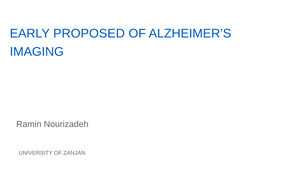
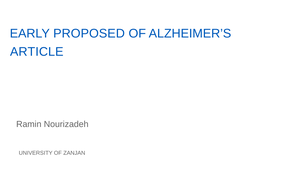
IMAGING: IMAGING -> ARTICLE (37, 52)
